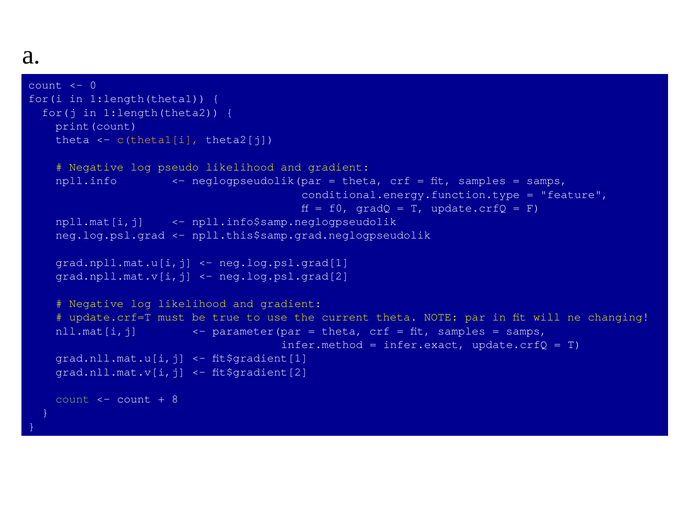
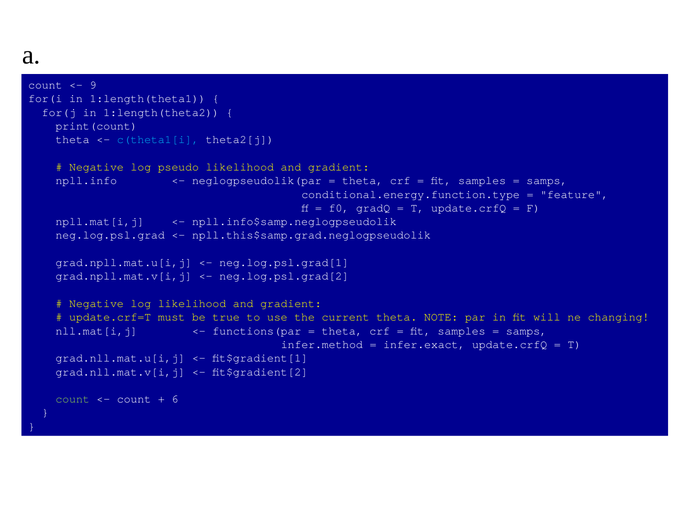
0: 0 -> 9 (93, 85)
c(theta1[i colour: yellow -> light blue (158, 140)
parameter(par: parameter(par -> functions(par (257, 331)
8: 8 -> 6 (175, 399)
